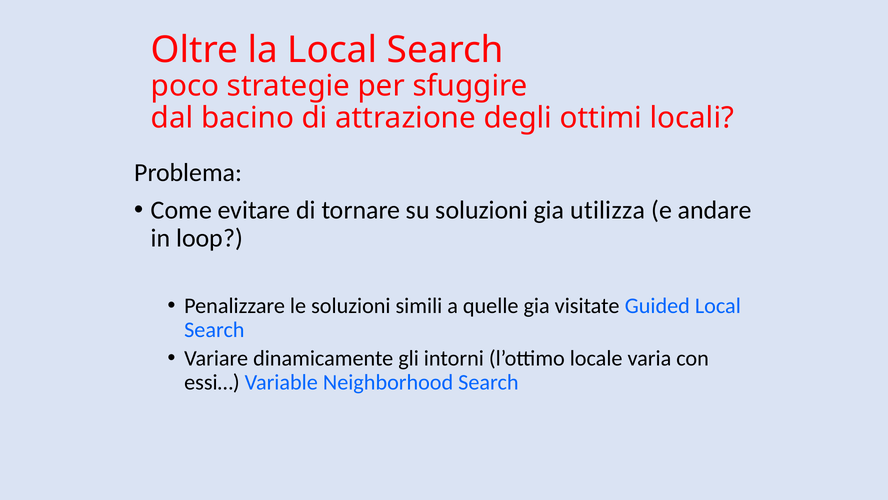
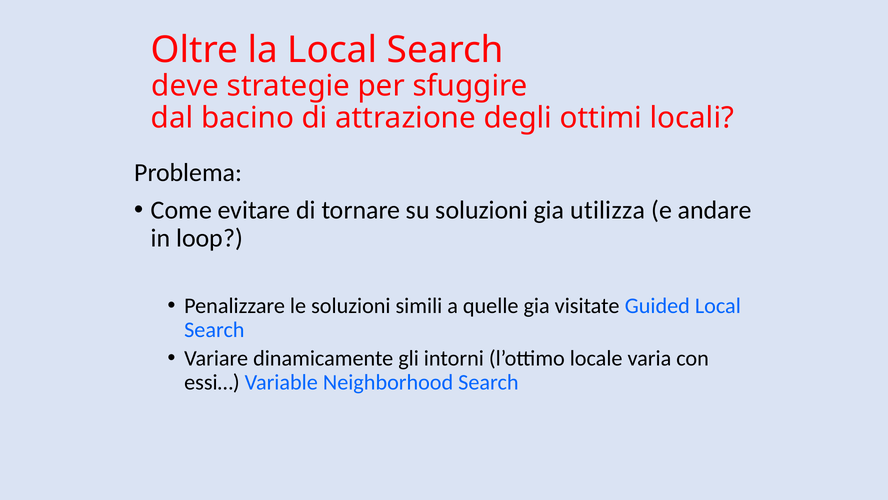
poco: poco -> deve (185, 86)
